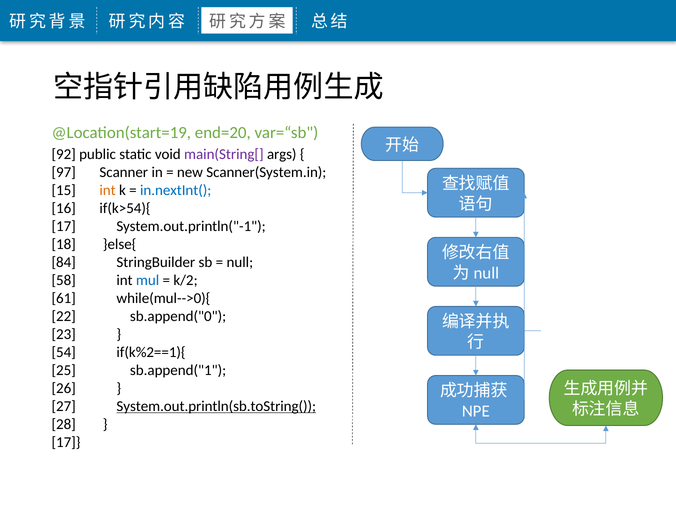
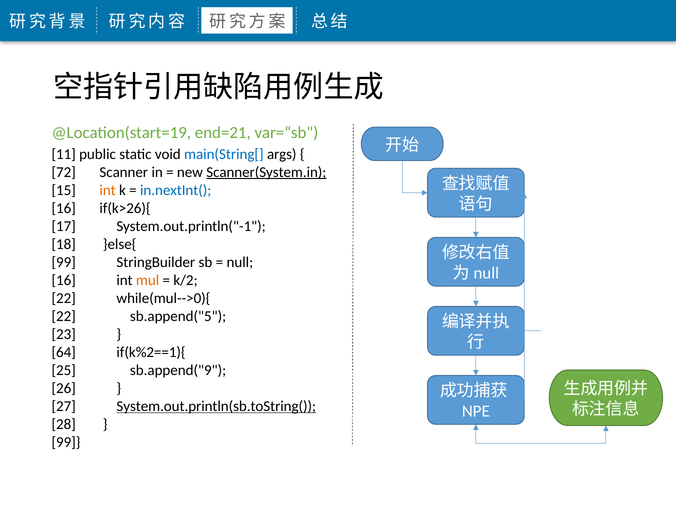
end=20: end=20 -> end=21 (223, 132)
92: 92 -> 11 (64, 154)
main(String[ colour: purple -> blue (224, 154)
97: 97 -> 72 (64, 172)
Scanner(System.in underline: none -> present (266, 172)
if(k>54){: if(k>54){ -> if(k>26){ (125, 208)
84: 84 -> 99 (64, 262)
58: 58 -> 16 (64, 280)
mul colour: blue -> orange (148, 280)
61: 61 -> 22 (64, 298)
sb.append("0: sb.append("0 -> sb.append("5 (178, 316)
54: 54 -> 64 (64, 352)
sb.append("1: sb.append("1 -> sb.append("9 (178, 370)
17: 17 -> 99 (66, 442)
